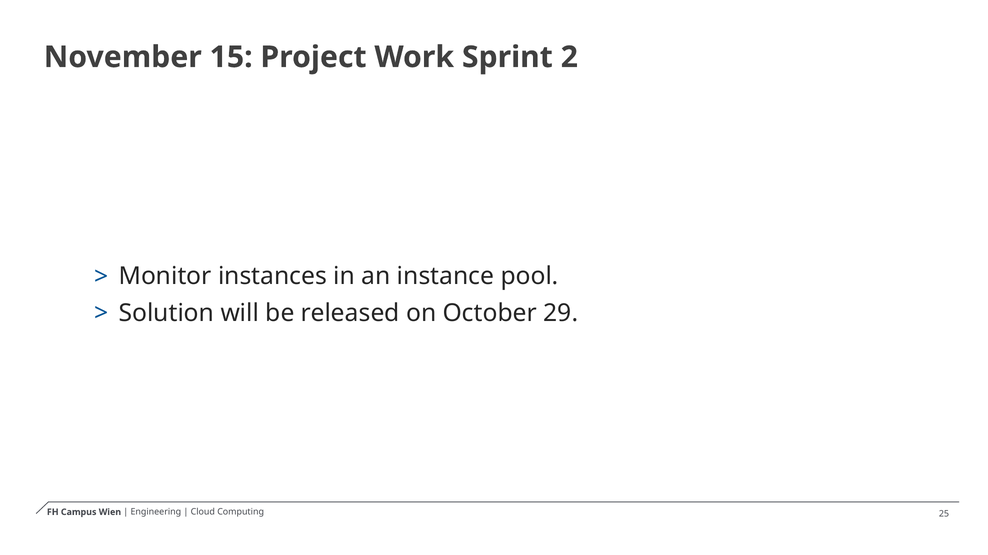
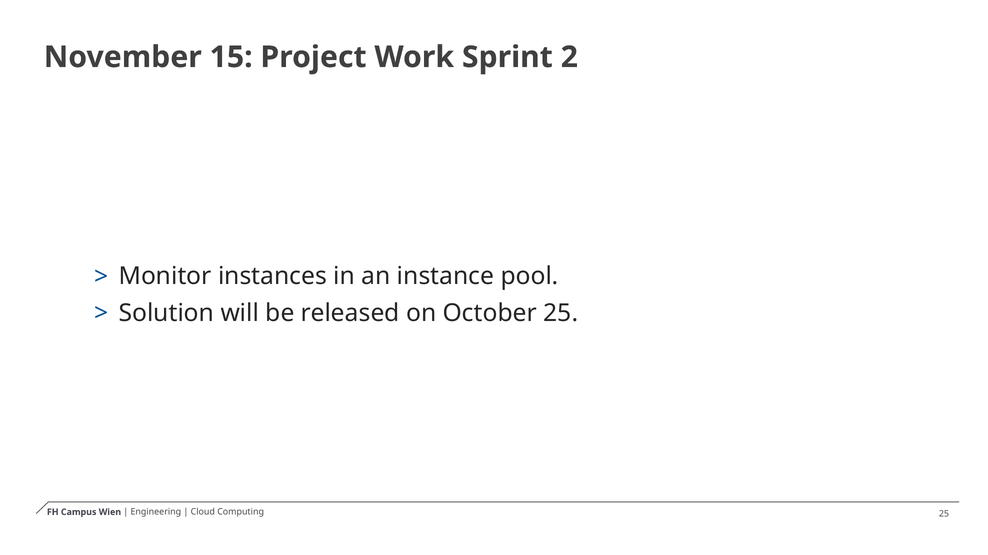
October 29: 29 -> 25 (561, 313)
